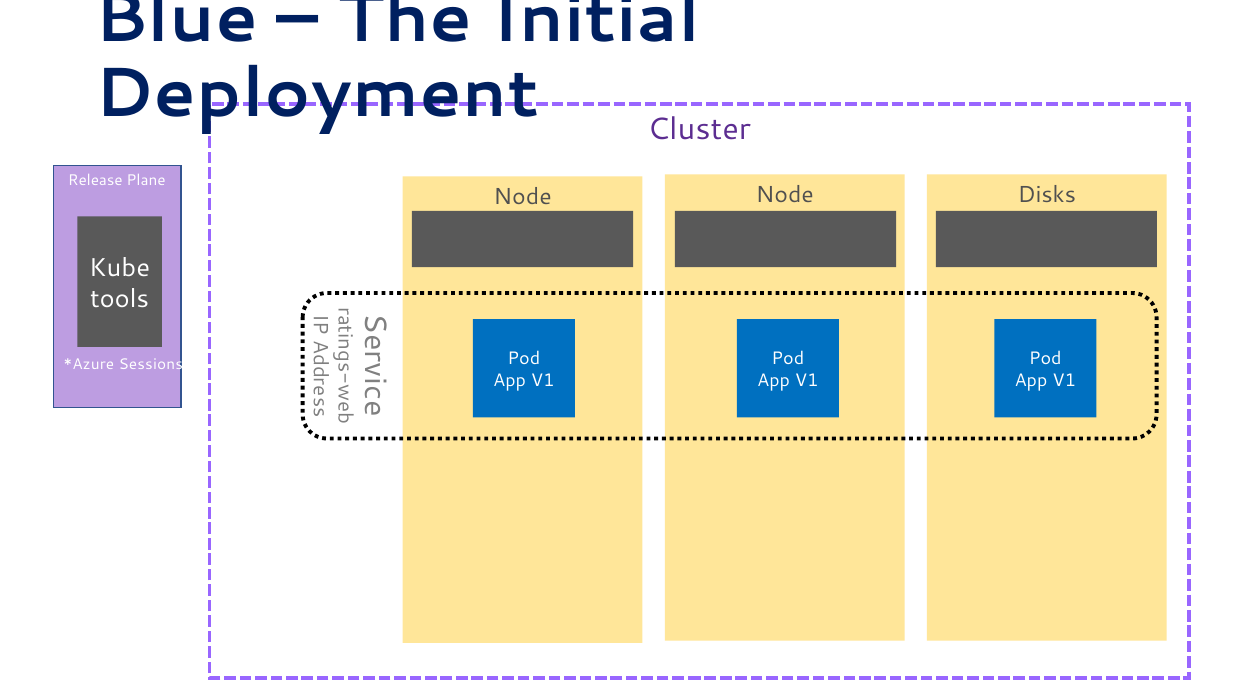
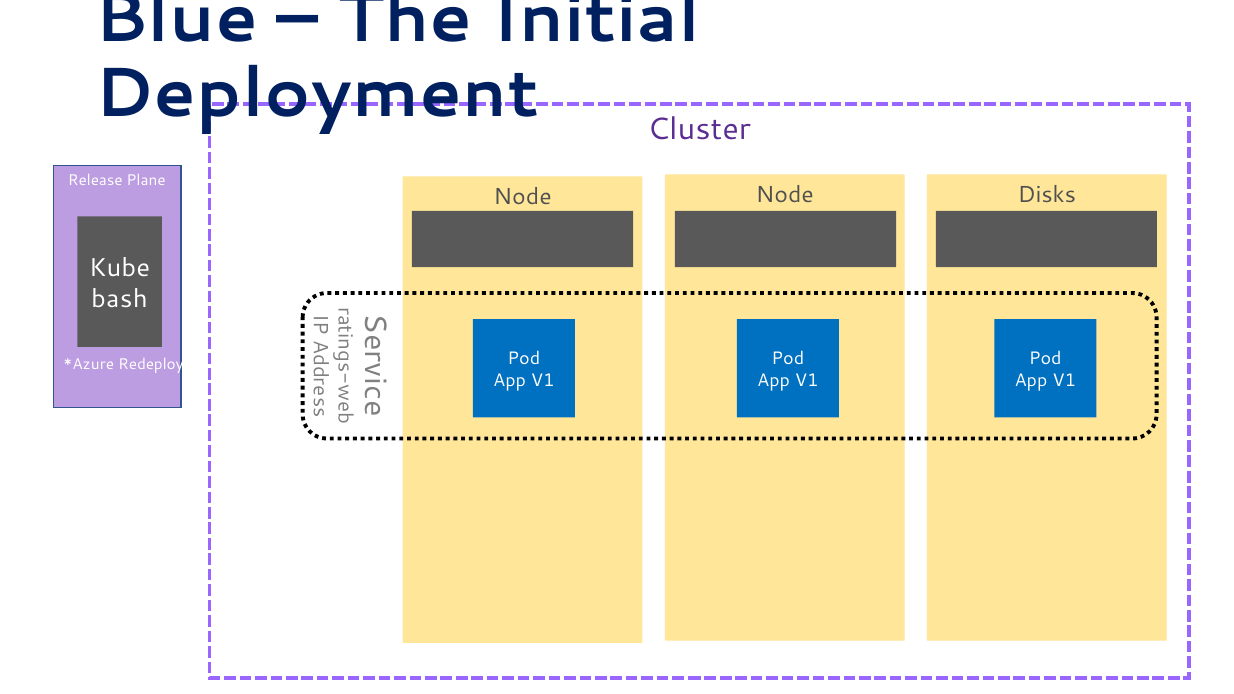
tools: tools -> bash (119, 299)
Sessions: Sessions -> Redeploy (151, 364)
